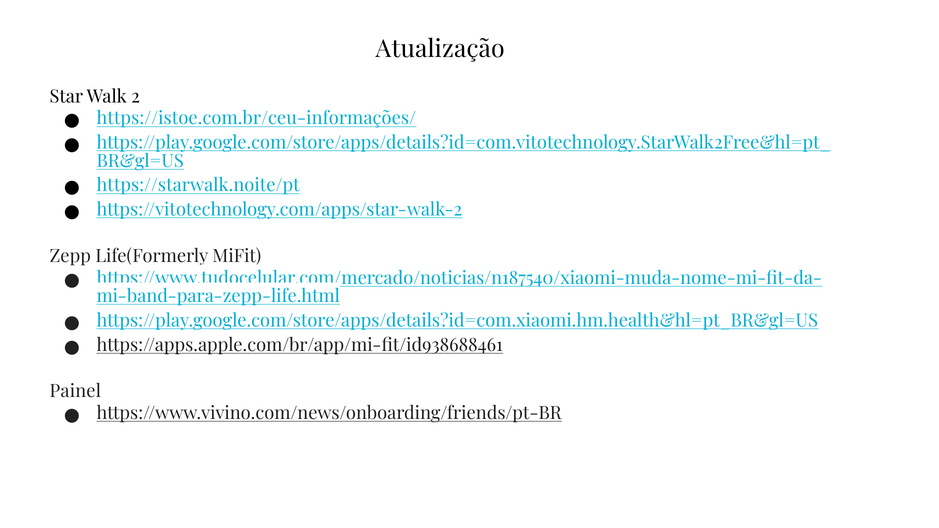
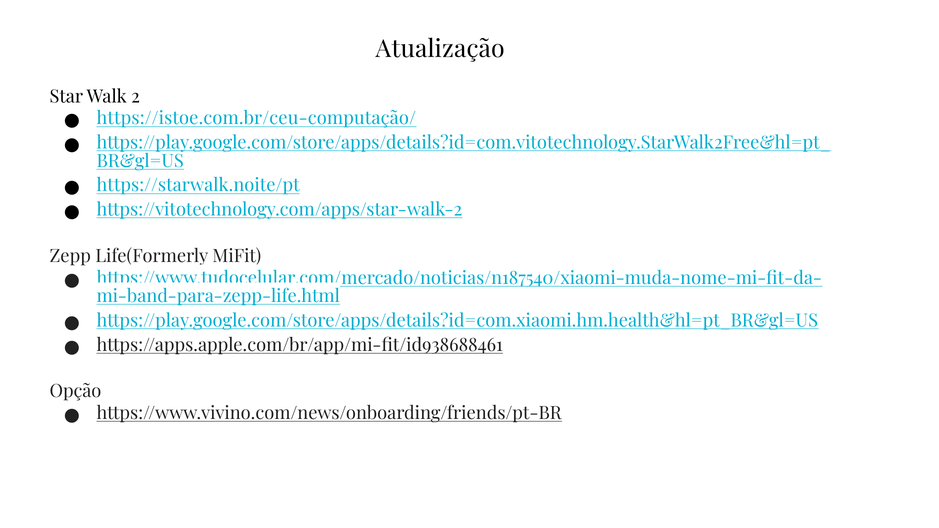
https://istoe.com.br/ceu-informações/: https://istoe.com.br/ceu-informações/ -> https://istoe.com.br/ceu-computação/ (256, 118)
Painel: Painel -> Opção (75, 392)
